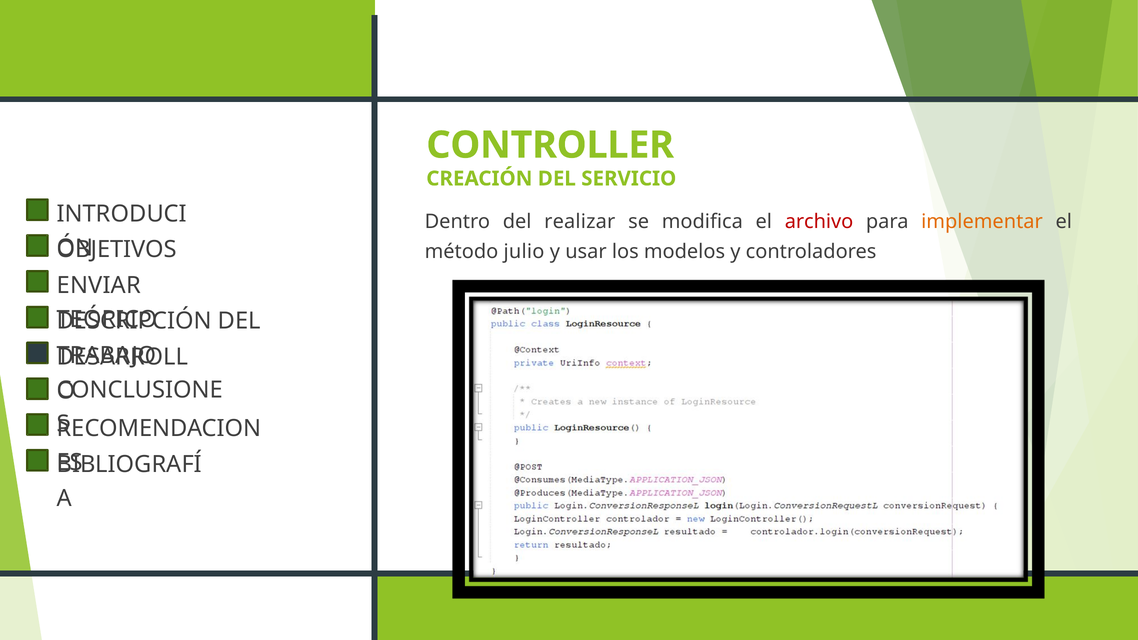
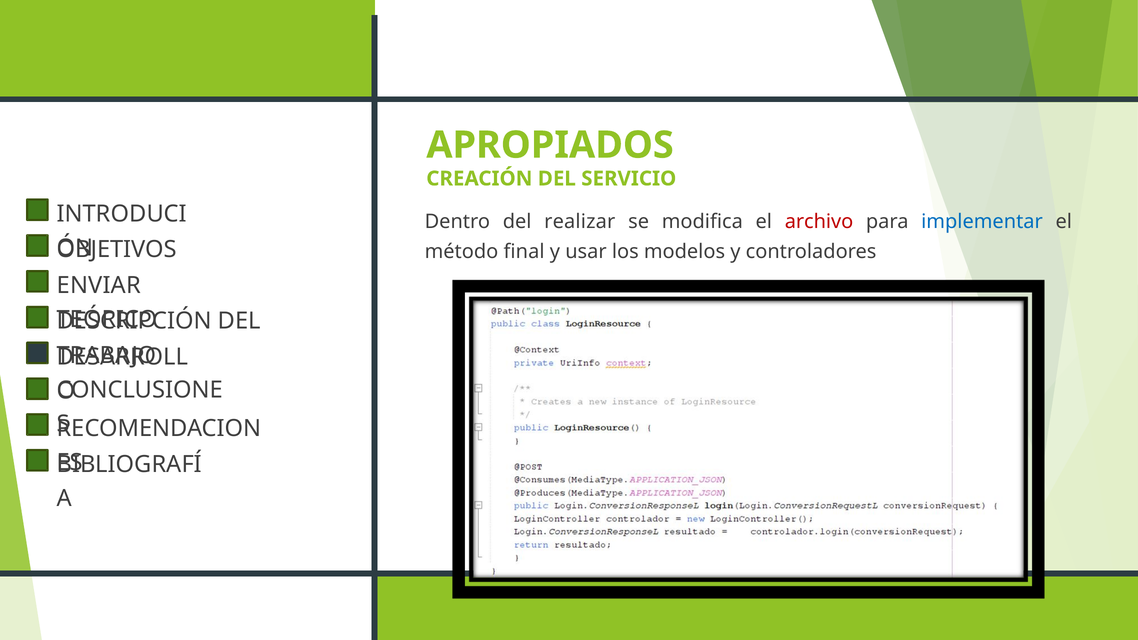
CONTROLLER: CONTROLLER -> APROPIADOS (550, 145)
implementar colour: orange -> blue (982, 222)
julio: julio -> final (524, 252)
